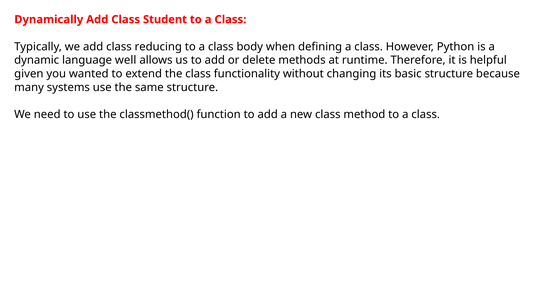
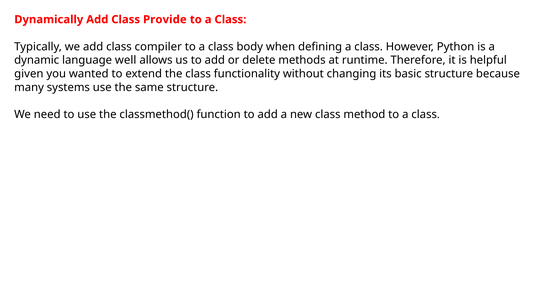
Student: Student -> Provide (165, 19)
reducing: reducing -> compiler (158, 47)
